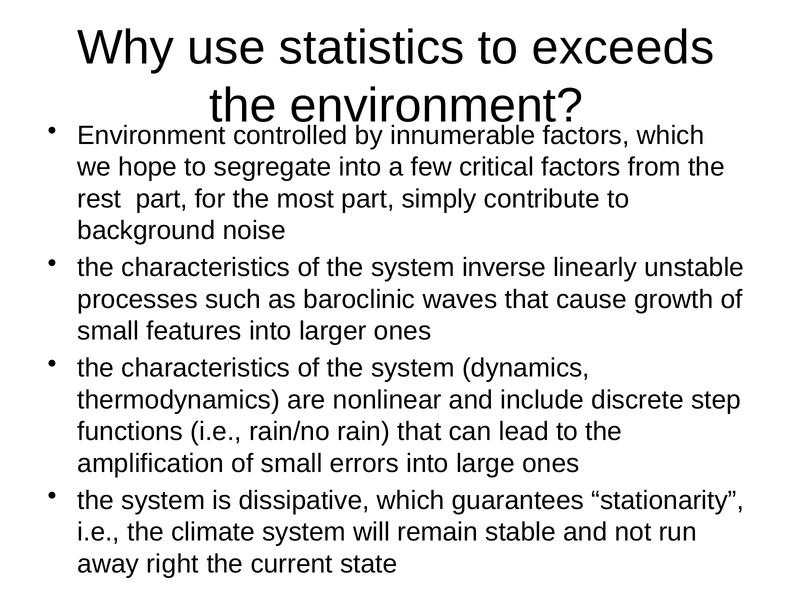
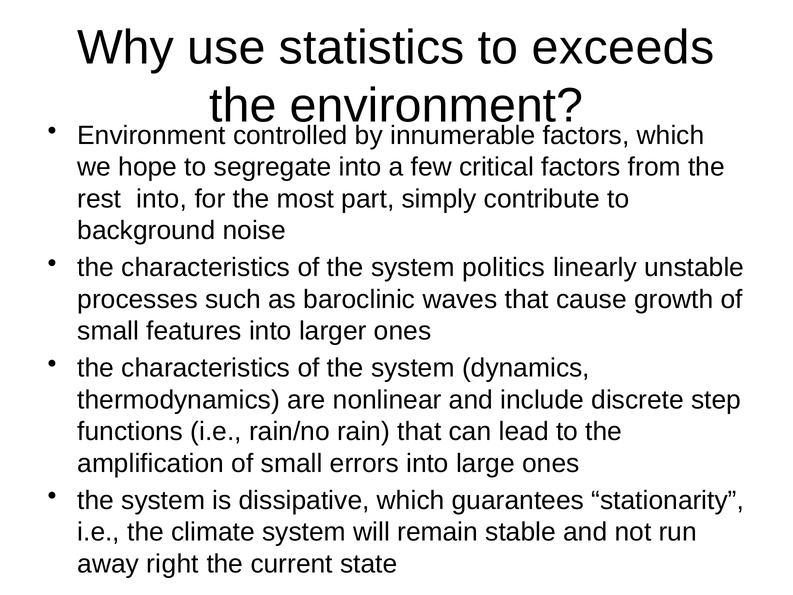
rest part: part -> into (162, 199)
inverse: inverse -> politics (504, 268)
